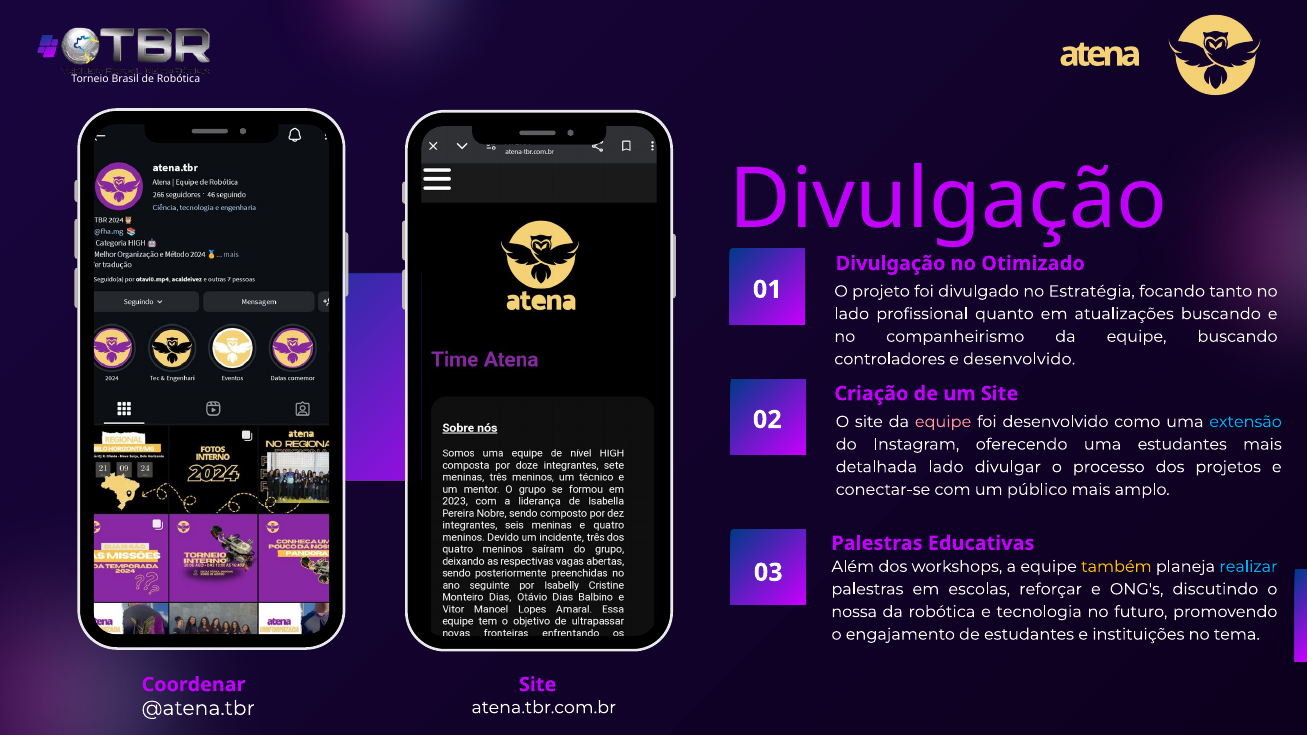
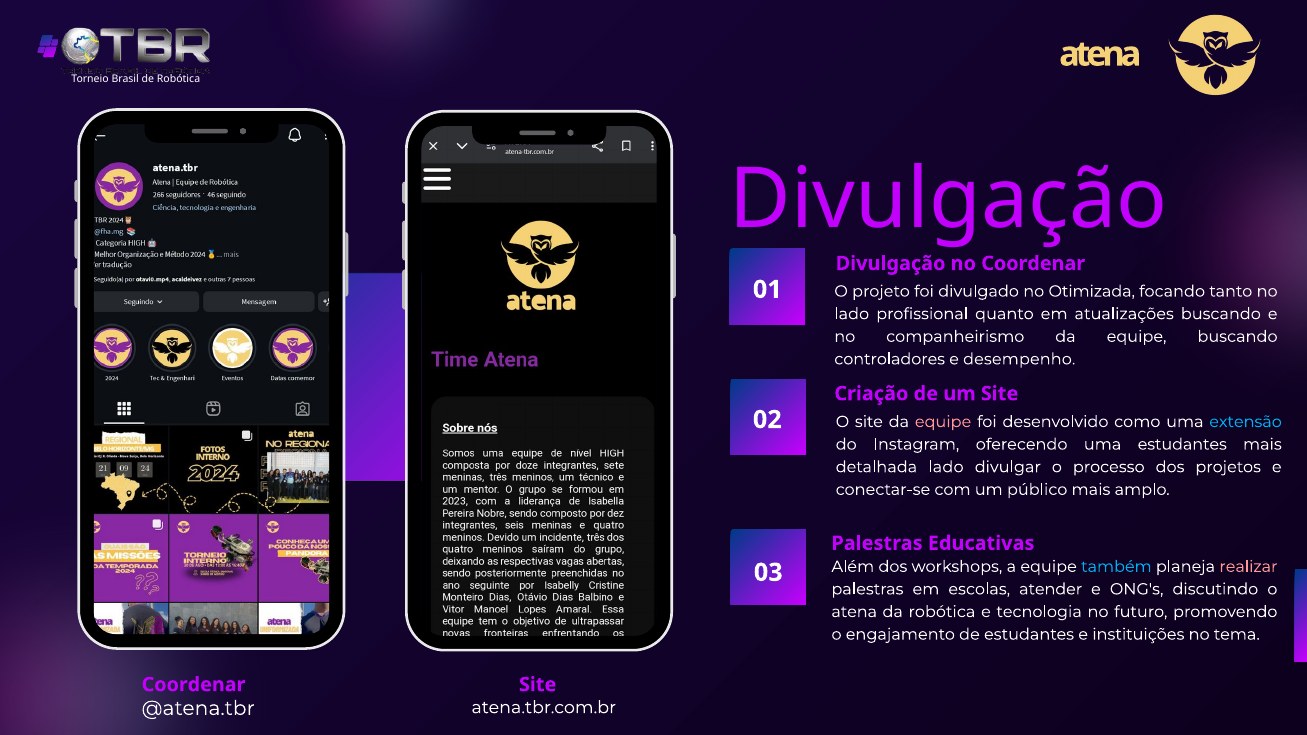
no Otimizado: Otimizado -> Coordenar (1033, 264)
Estratégia: Estratégia -> Otimizada (1092, 291)
e desenvolvido: desenvolvido -> desempenho (1019, 359)
também colour: yellow -> light blue (1116, 567)
realizar colour: light blue -> pink (1248, 567)
reforçar: reforçar -> atender (1051, 589)
nossa: nossa -> atena (854, 612)
